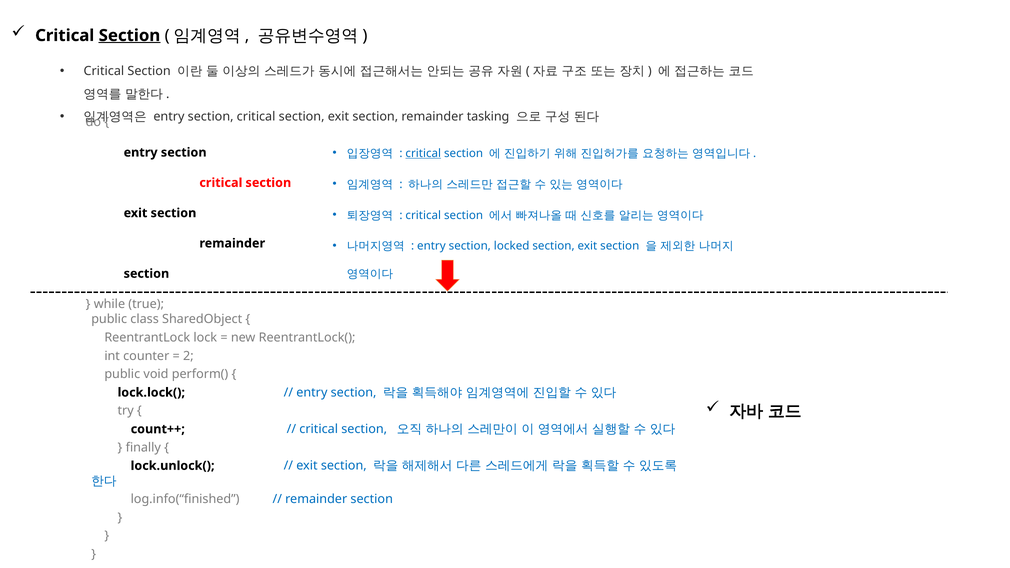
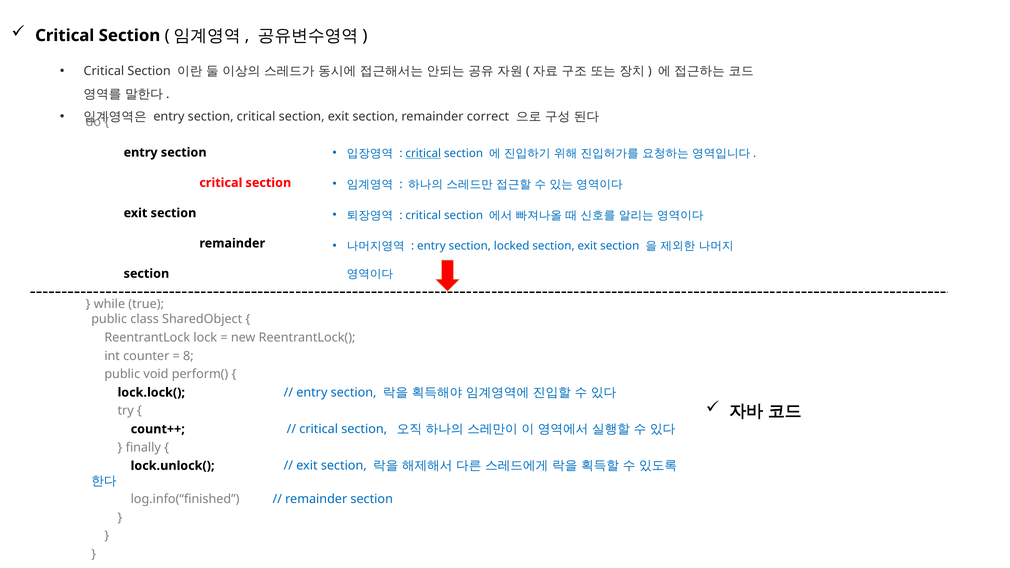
Section underline: present -> none (129, 36)
tasking: tasking -> correct (488, 117)
2: 2 -> 8 (188, 356)
